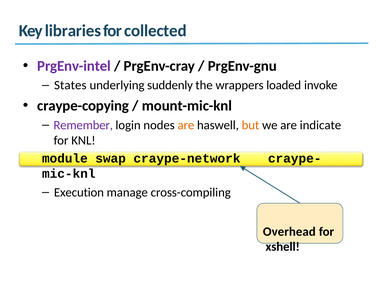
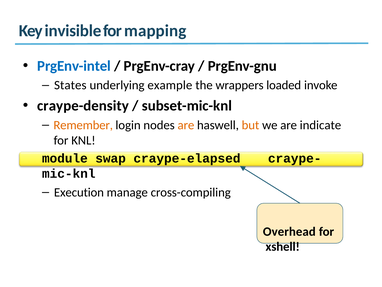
libraries: libraries -> invisible (73, 31)
collected: collected -> mapping (155, 31)
PrgEnv-intel colour: purple -> blue (74, 66)
suddenly: suddenly -> example (170, 85)
craype-copying: craype-copying -> craype-density (83, 106)
mount-mic-knl: mount-mic-knl -> subset-mic-knl (187, 106)
Remember colour: purple -> orange (83, 125)
craype-network: craype-network -> craype-elapsed (187, 158)
